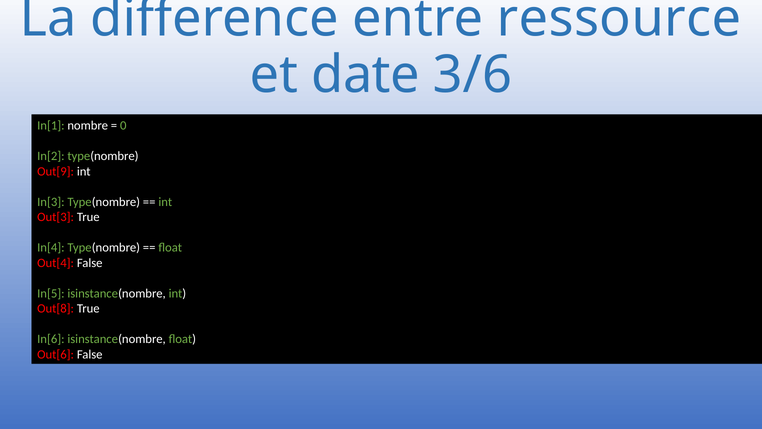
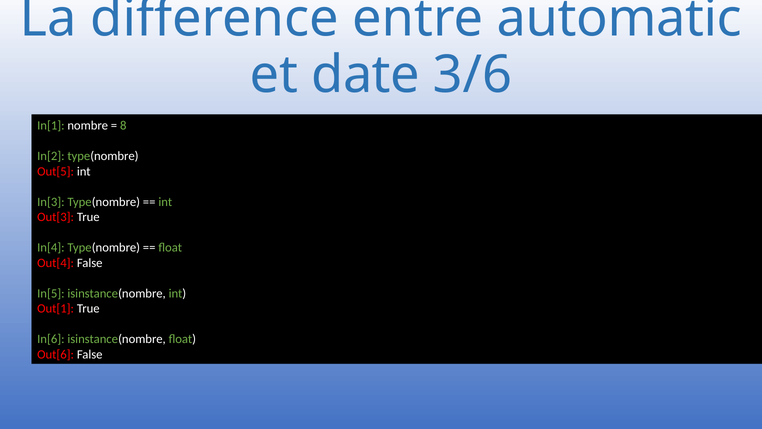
ressource: ressource -> automatic (619, 18)
0: 0 -> 8 (123, 126)
Out[9: Out[9 -> Out[5 (56, 171)
Out[8: Out[8 -> Out[1 (56, 308)
